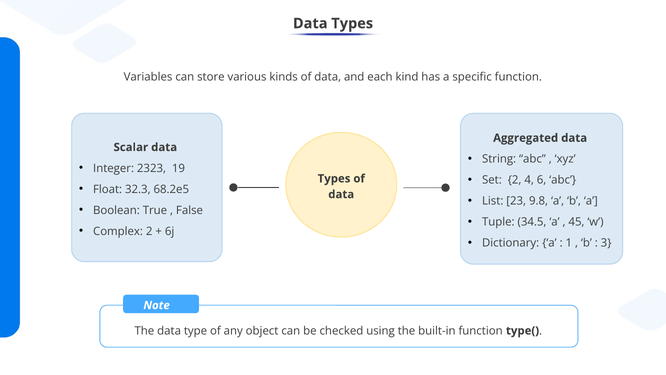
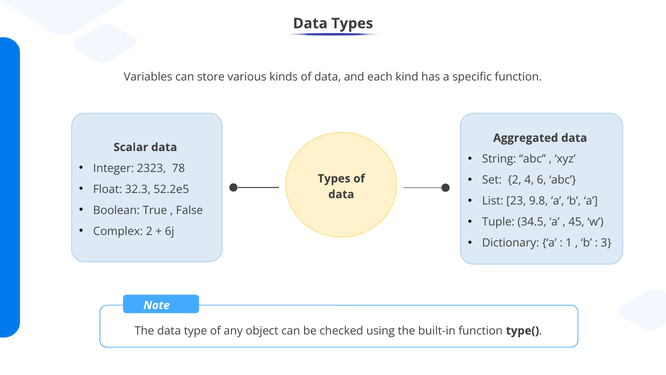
19: 19 -> 78 (178, 168)
68.2e5: 68.2e5 -> 52.2e5 (171, 189)
